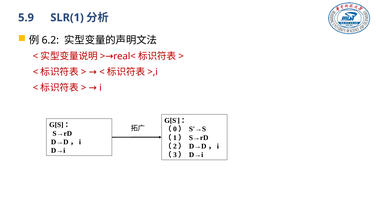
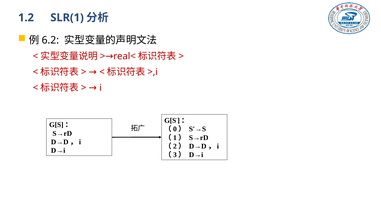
5.9: 5.9 -> 1.2 (26, 18)
